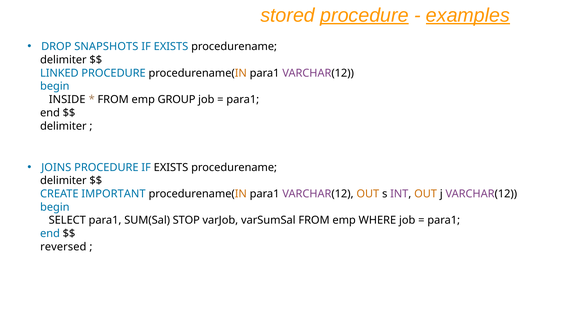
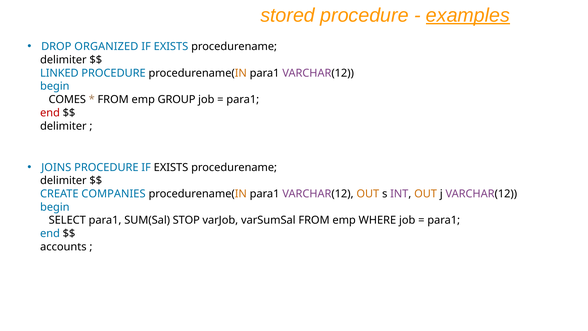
procedure underline: present -> none (364, 15)
SNAPSHOTS: SNAPSHOTS -> ORGANIZED (106, 47)
INSIDE: INSIDE -> COMES (67, 99)
end colour: black -> red (50, 113)
IMPORTANT: IMPORTANT -> COMPANIES (113, 194)
reversed: reversed -> accounts (63, 247)
